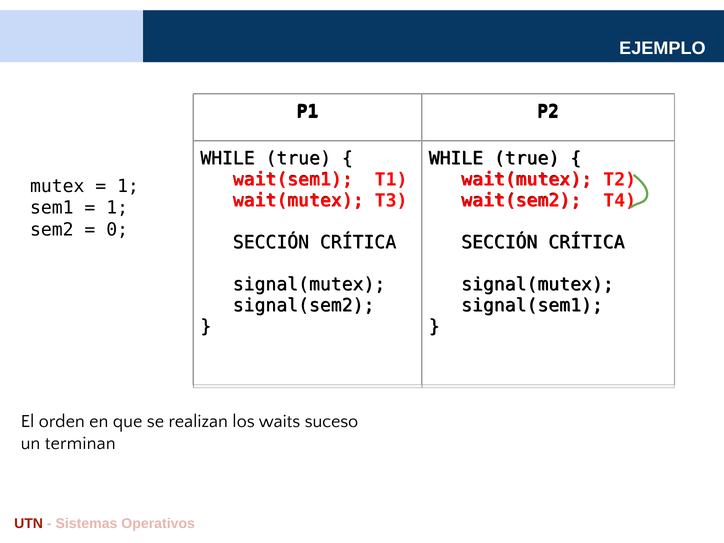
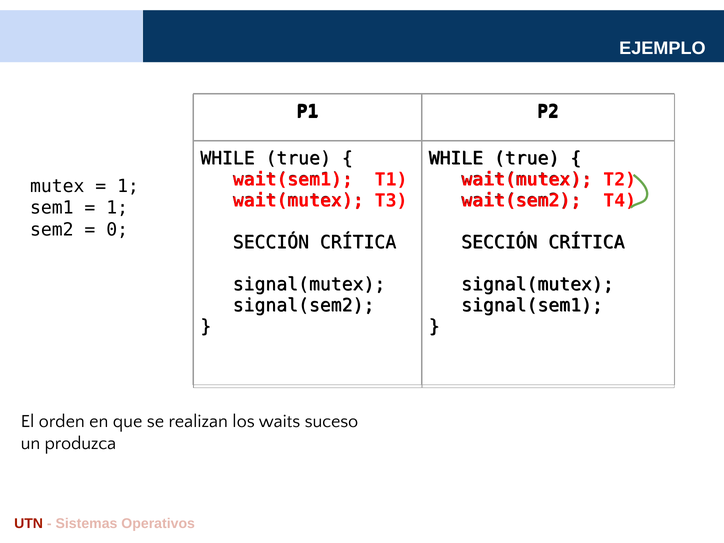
terminan: terminan -> produzca (80, 443)
